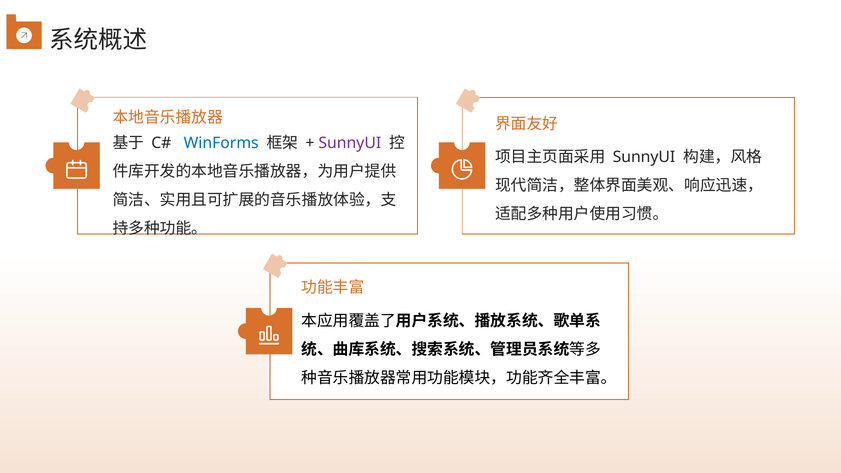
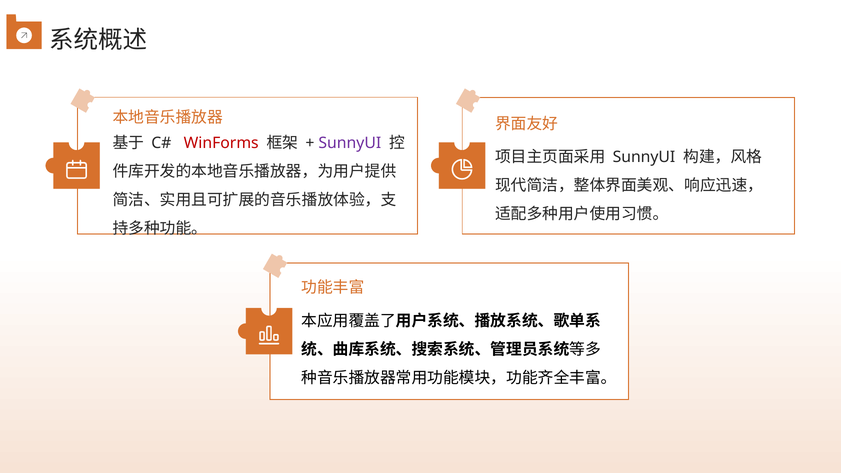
WinForms colour: blue -> red (221, 143)
